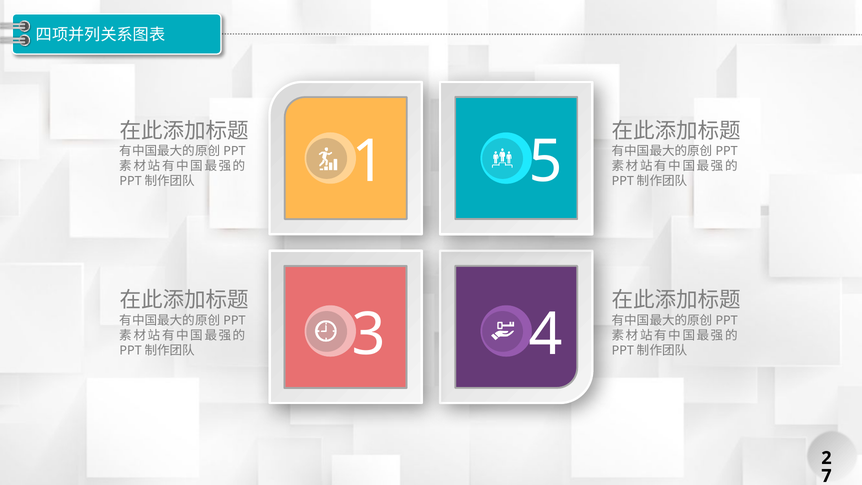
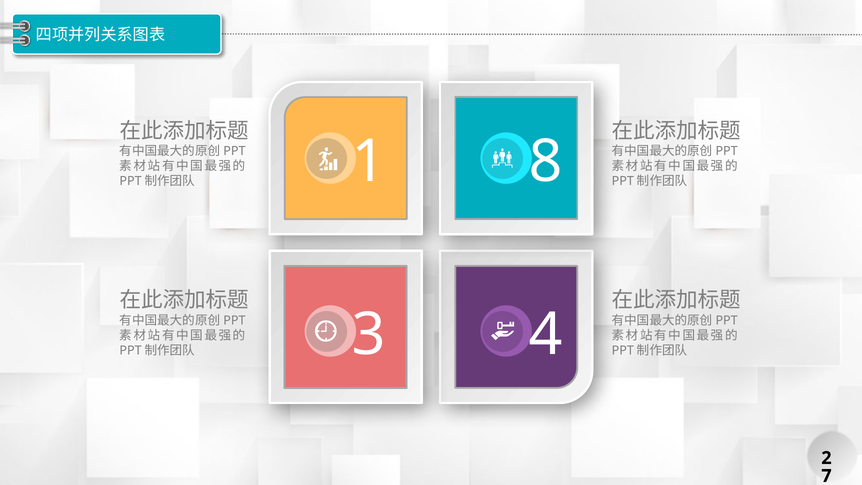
5: 5 -> 8 (546, 162)
